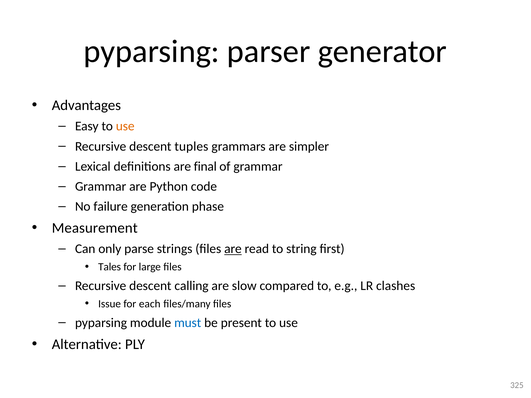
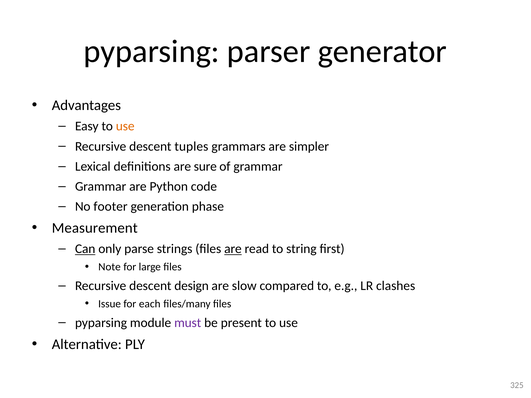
final: final -> sure (205, 166)
failure: failure -> footer (111, 207)
Can underline: none -> present (85, 249)
Tales: Tales -> Note (110, 267)
calling: calling -> design (192, 286)
must colour: blue -> purple (188, 323)
